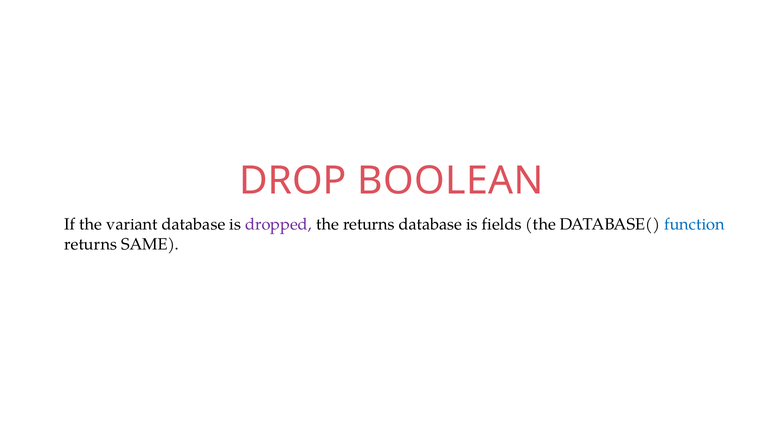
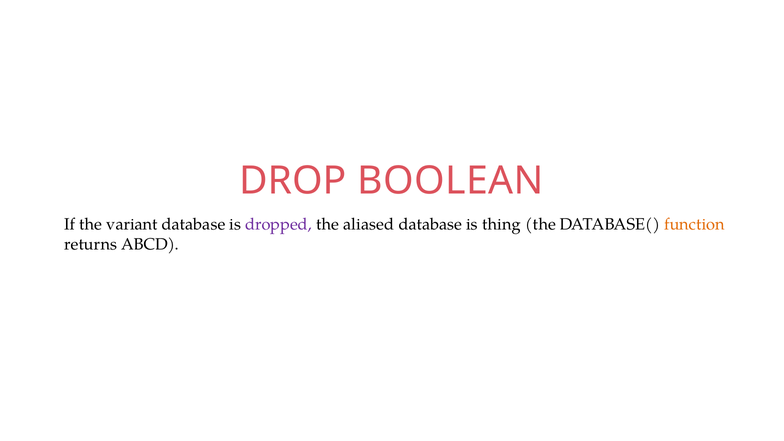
the returns: returns -> aliased (369, 225)
fields: fields -> thing (502, 225)
function colour: blue -> orange (694, 225)
SAME: SAME -> ABCD (150, 244)
